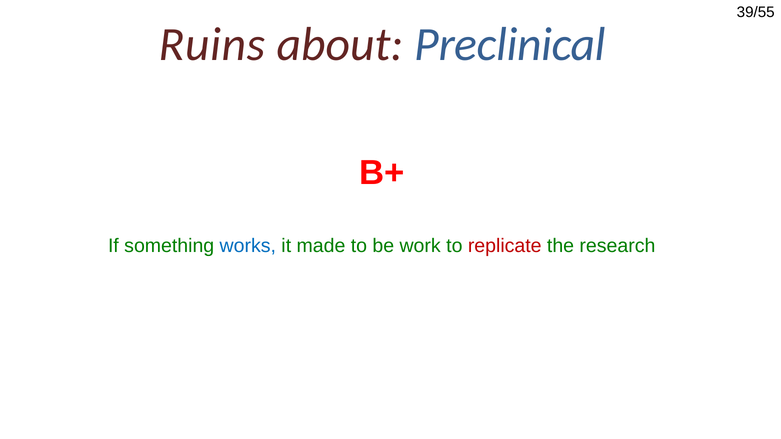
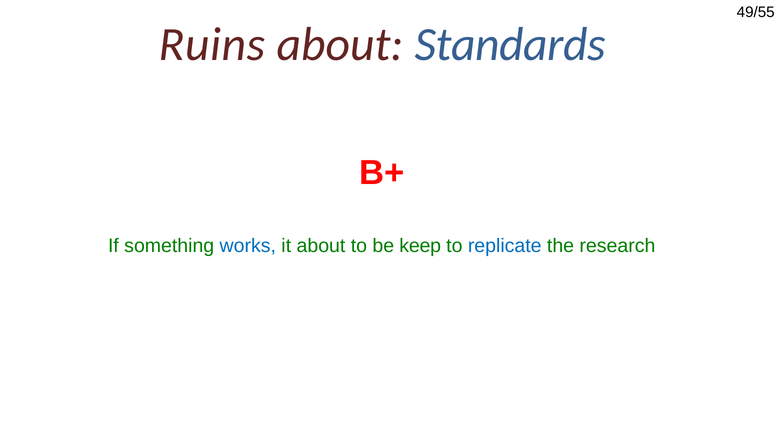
39/55: 39/55 -> 49/55 (756, 12)
Preclinical: Preclinical -> Standards (510, 45)
it made: made -> about (321, 246)
work: work -> keep (420, 246)
replicate colour: red -> blue (505, 246)
